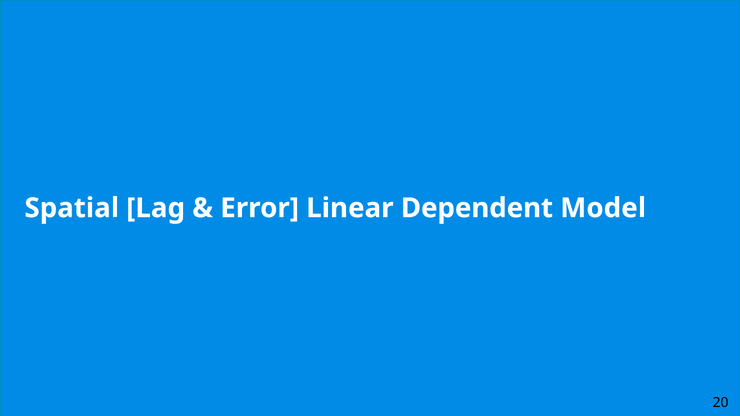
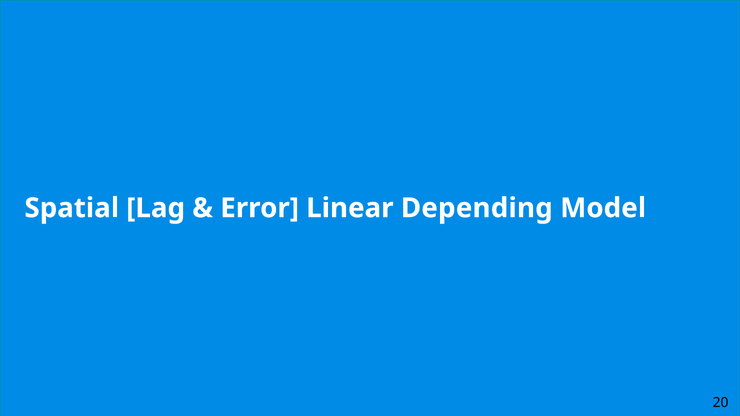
Dependent: Dependent -> Depending (477, 208)
